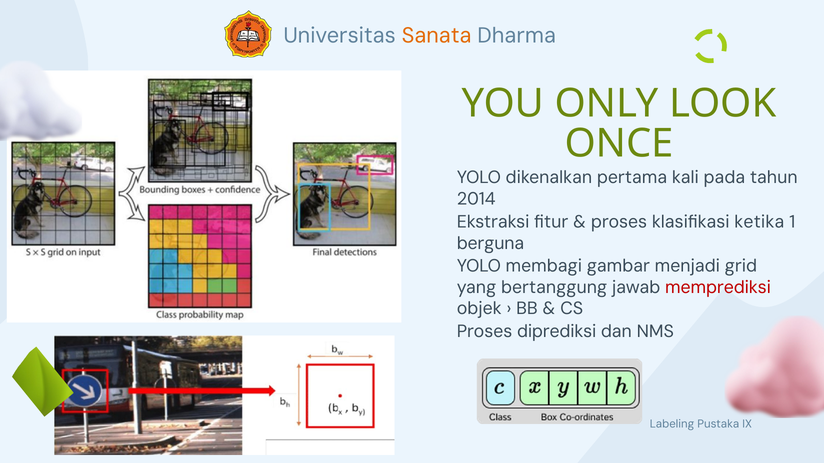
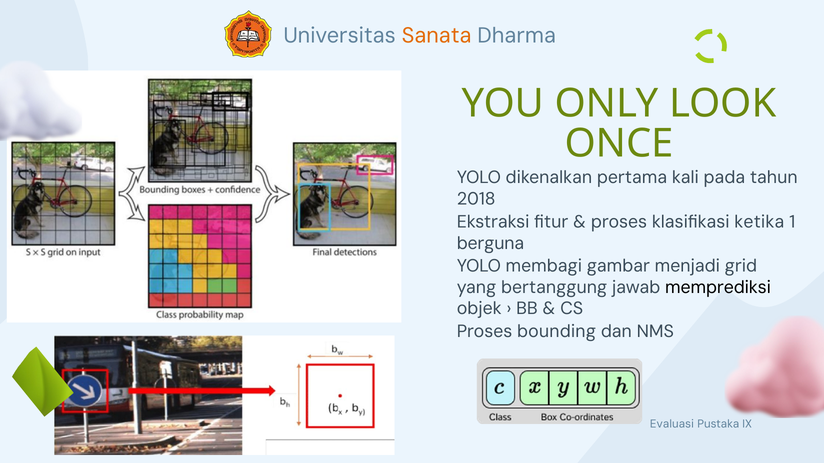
2014: 2014 -> 2018 (476, 199)
memprediksi colour: red -> black (718, 288)
diprediksi: diprediksi -> bounding (557, 332)
Labeling: Labeling -> Evaluasi (672, 424)
